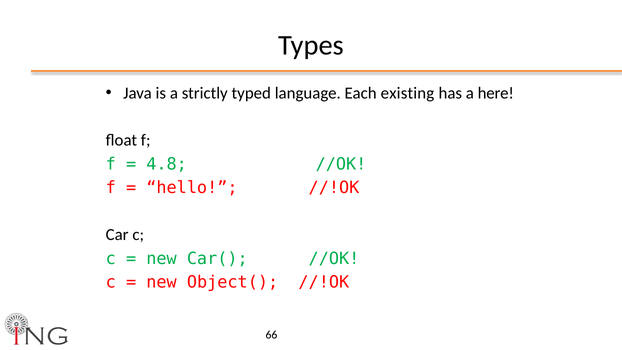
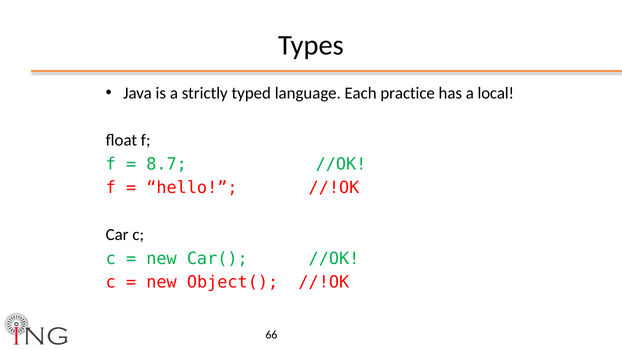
existing: existing -> practice (408, 93)
here: here -> local (496, 93)
4.8: 4.8 -> 8.7 (167, 164)
